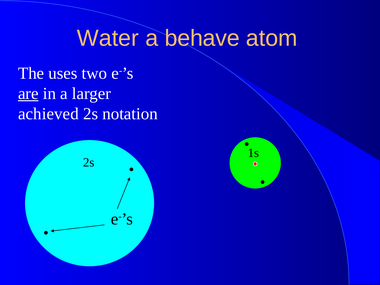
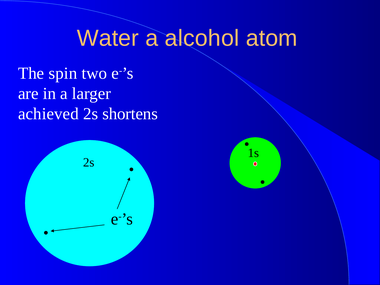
behave: behave -> alcohol (202, 38)
uses: uses -> spin (63, 73)
are underline: present -> none (28, 94)
notation: notation -> shortens (130, 114)
